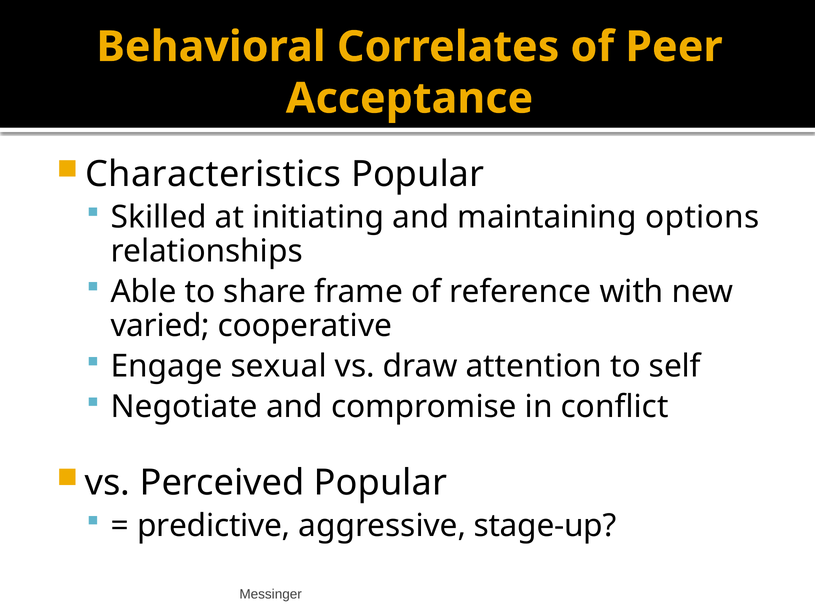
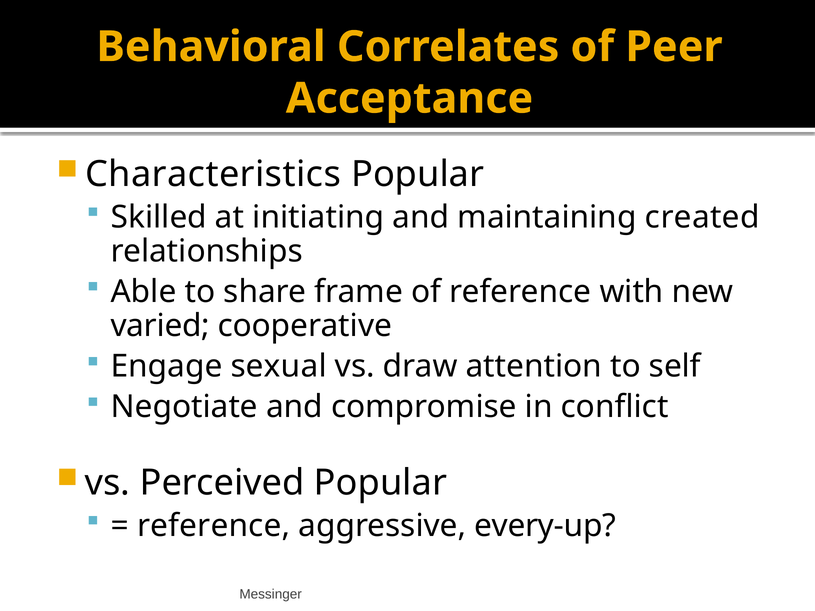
options: options -> created (702, 217)
predictive: predictive -> reference (214, 526)
stage-up: stage-up -> every-up (545, 526)
